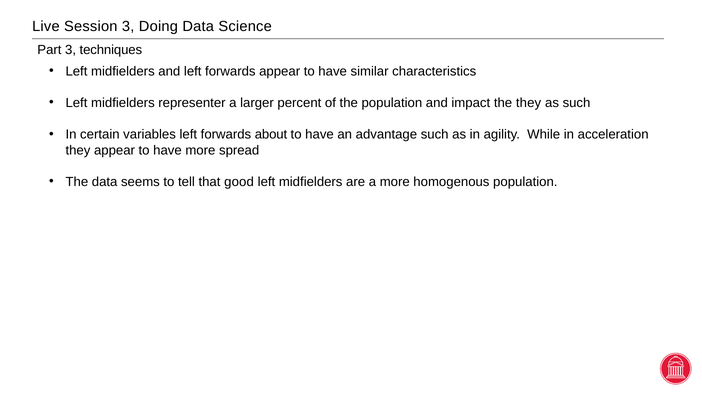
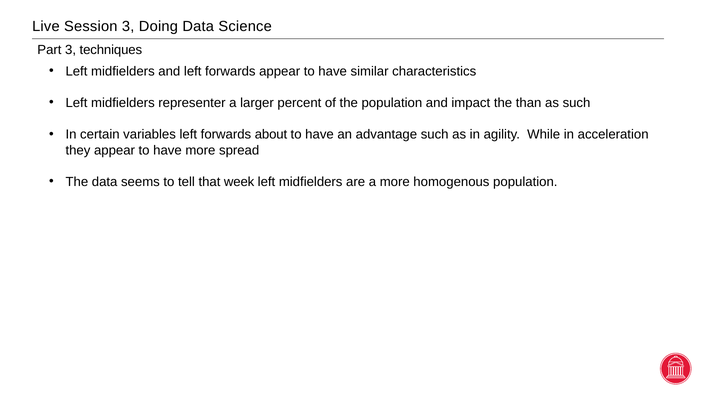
the they: they -> than (529, 103)
good: good -> week (239, 182)
